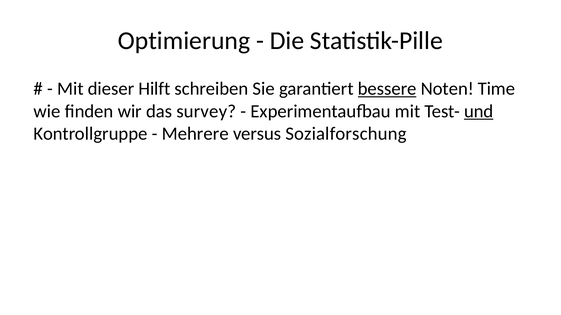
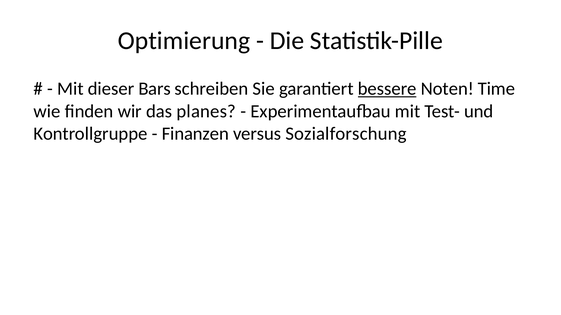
Hilft: Hilft -> Bars (155, 89)
survey: survey -> planes (206, 111)
und underline: present -> none (479, 111)
Mehrere: Mehrere -> Finanzen (195, 134)
